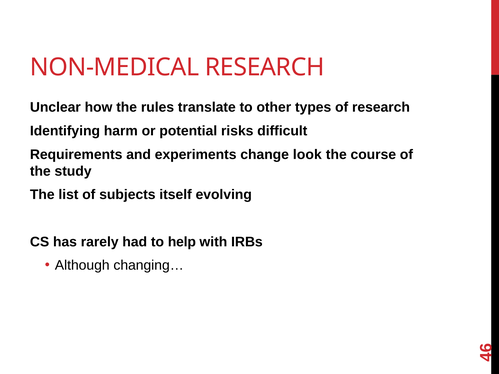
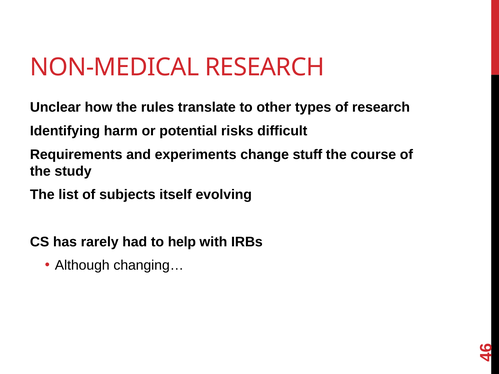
look: look -> stuff (307, 155)
